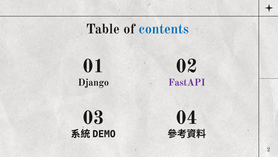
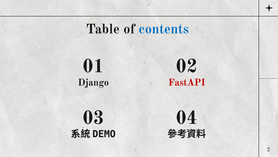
FastAPI colour: purple -> red (187, 82)
